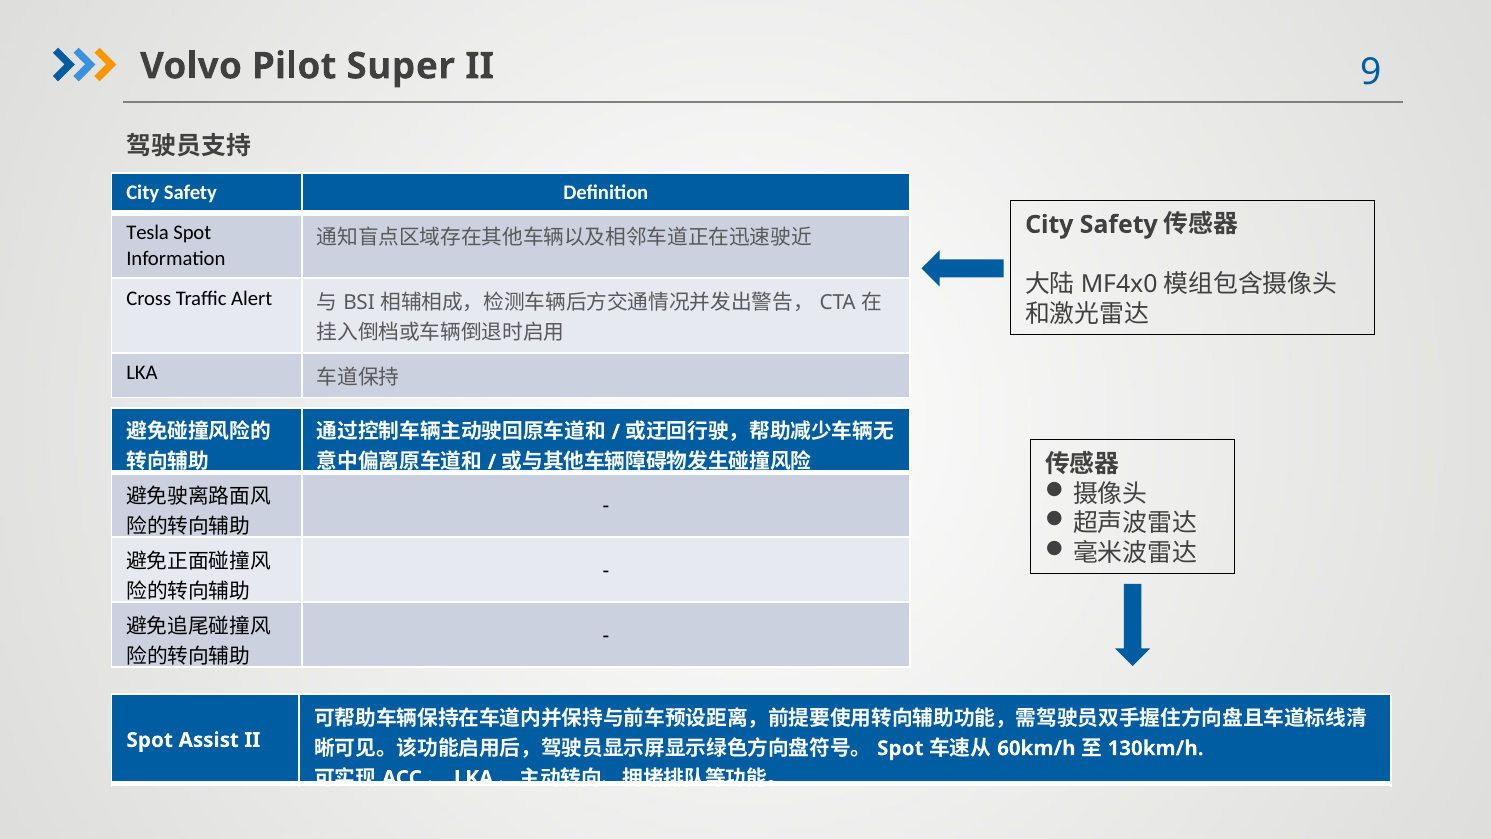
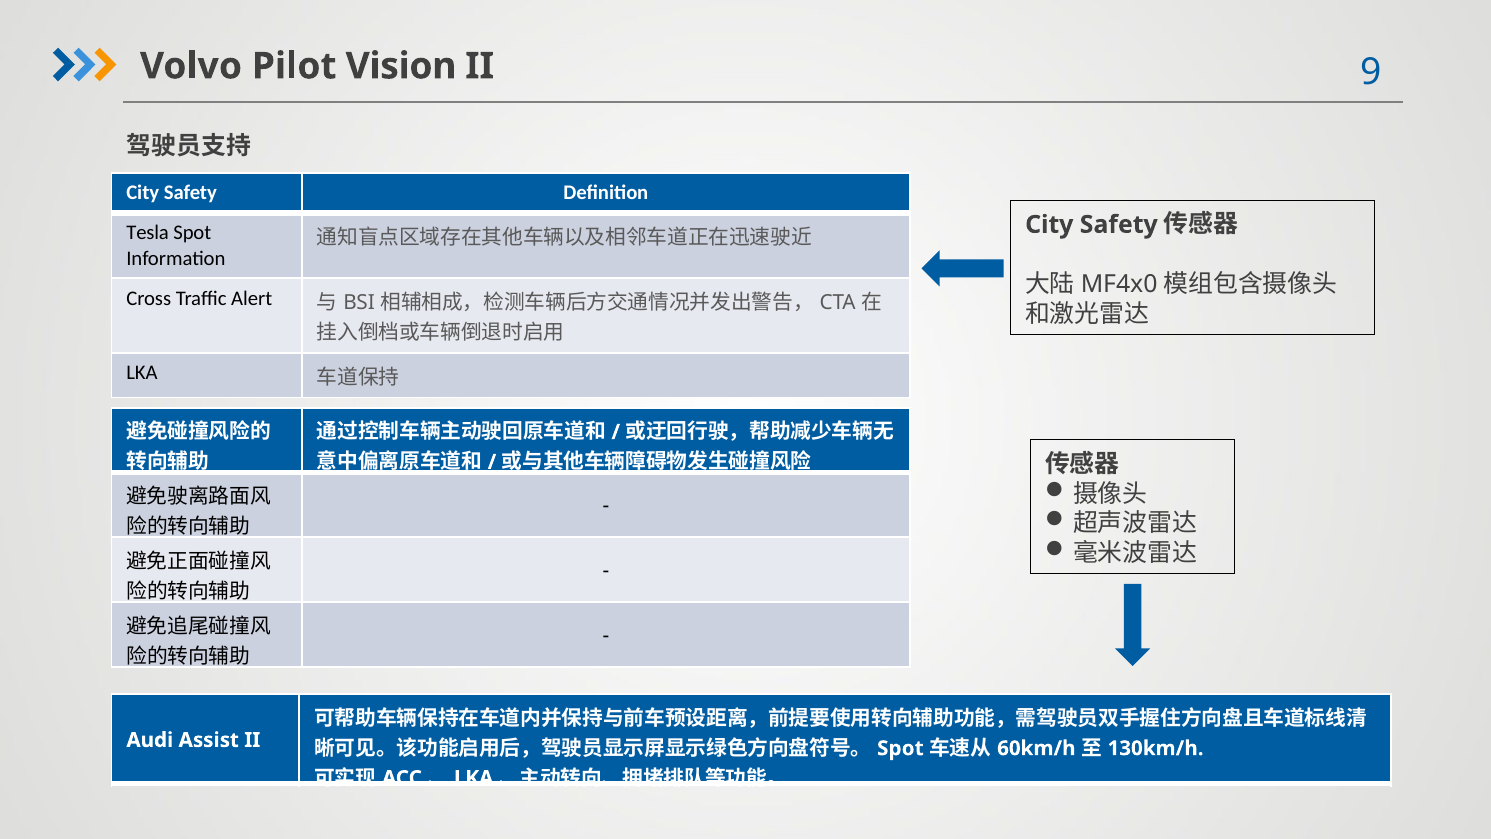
Super: Super -> Vision (401, 66)
Spot: Spot -> Audi (150, 740)
